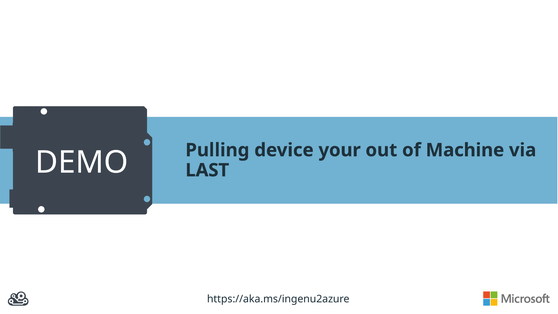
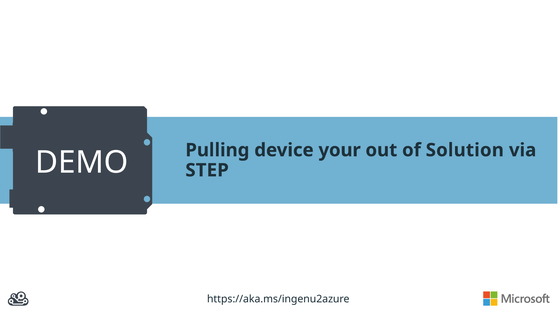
Machine: Machine -> Solution (465, 150)
LAST: LAST -> STEP (207, 170)
